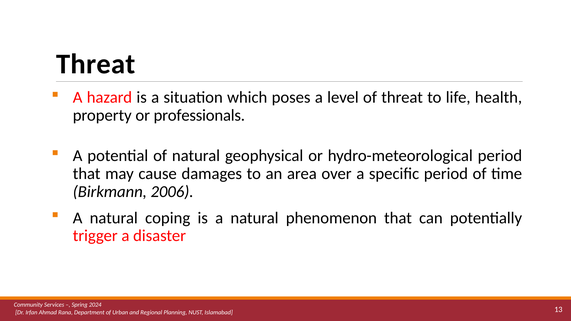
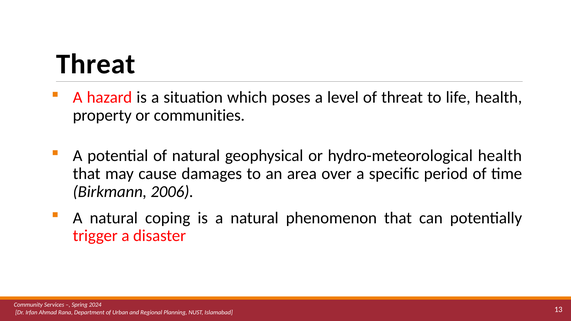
professionals: professionals -> communities (199, 115)
hydro-meteorological period: period -> health (500, 156)
